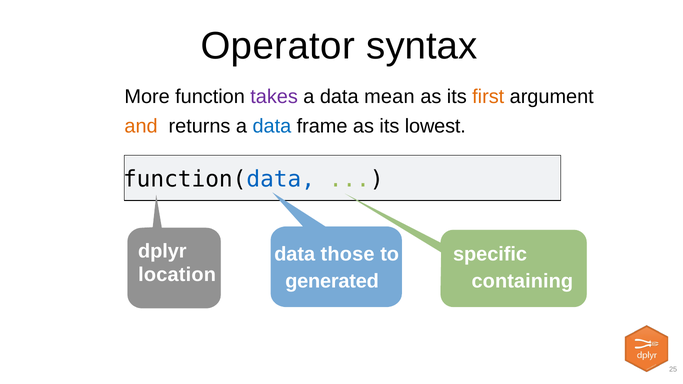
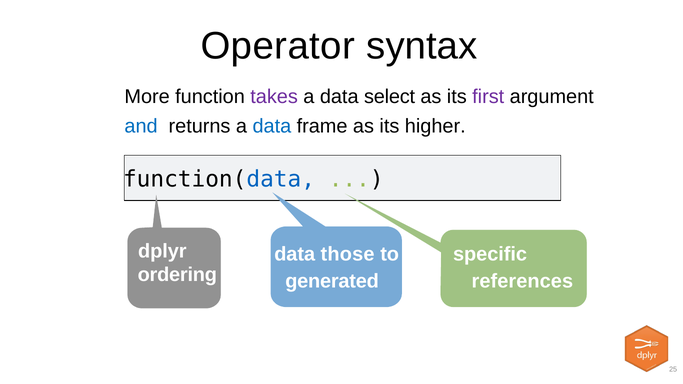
mean: mean -> select (390, 97)
first colour: orange -> purple (488, 97)
and colour: orange -> blue (141, 126)
lowest: lowest -> higher (435, 126)
location: location -> ordering (177, 275)
containing: containing -> references (522, 281)
